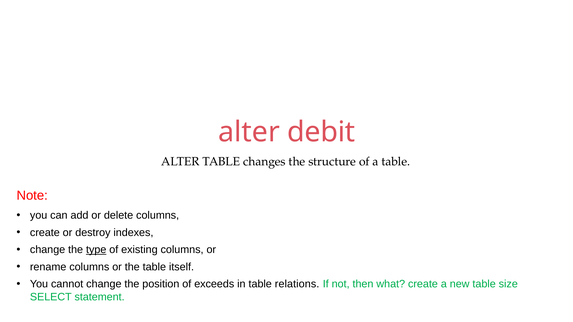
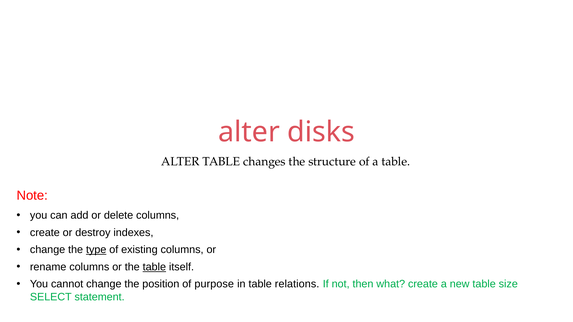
debit: debit -> disks (321, 132)
table underline: none -> present (154, 267)
exceeds: exceeds -> purpose (214, 284)
